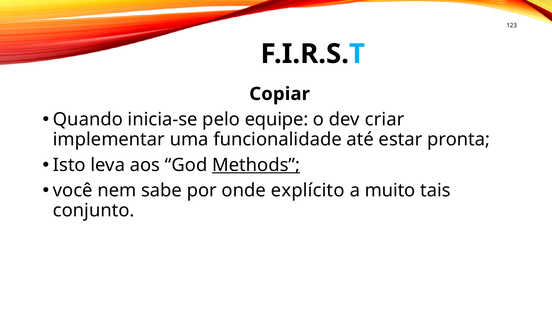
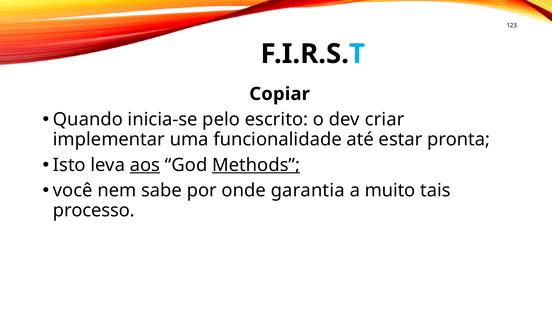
equipe: equipe -> escrito (276, 120)
aos underline: none -> present (145, 165)
explícito: explícito -> garantia (308, 191)
conjunto: conjunto -> processo (94, 211)
